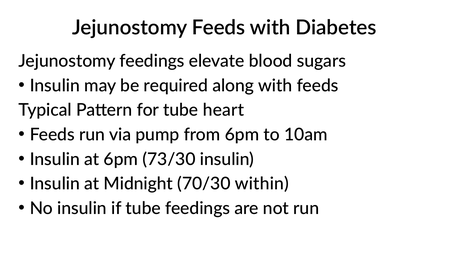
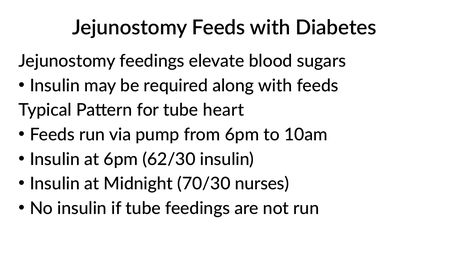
73/30: 73/30 -> 62/30 (169, 159)
within: within -> nurses (262, 184)
